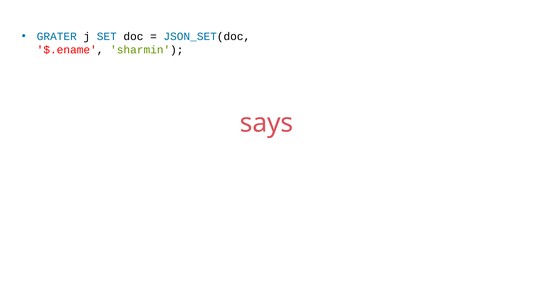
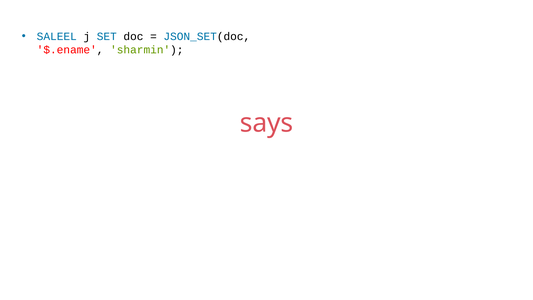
GRATER: GRATER -> SALEEL (57, 37)
